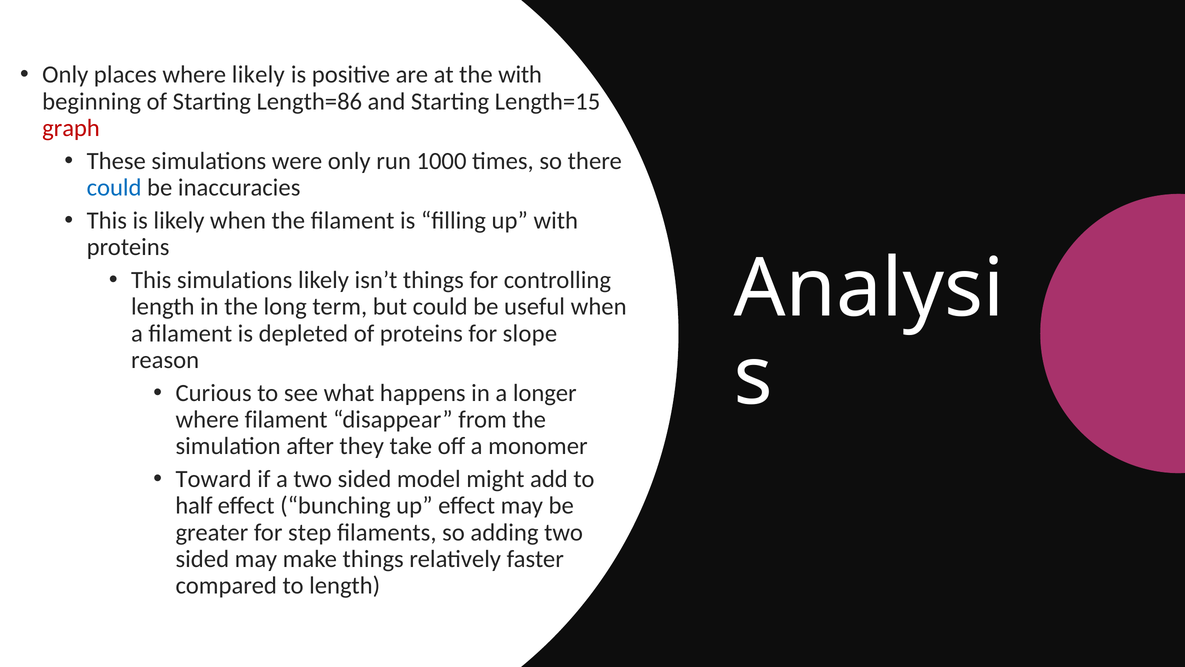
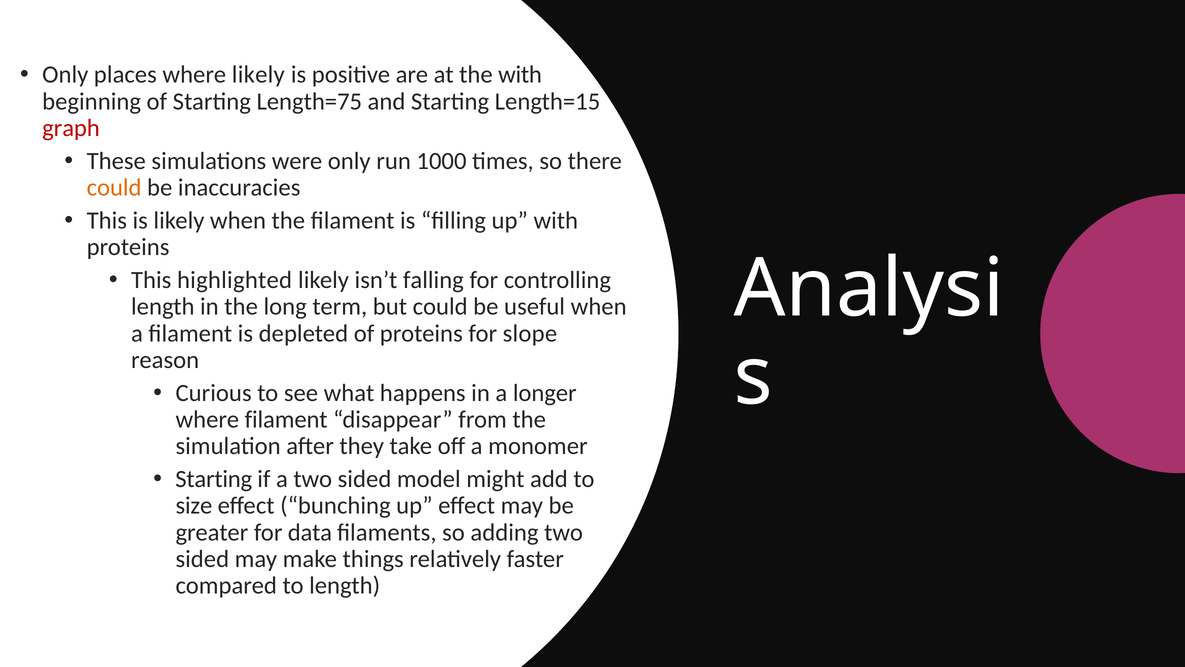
Length=86: Length=86 -> Length=75 (309, 101)
could colour: blue -> orange (114, 188)
This simulations: simulations -> highlighted (235, 280)
isn’t things: things -> falling (433, 280)
Toward: Toward -> Starting (214, 479)
half: half -> size (194, 505)
step: step -> data (310, 532)
